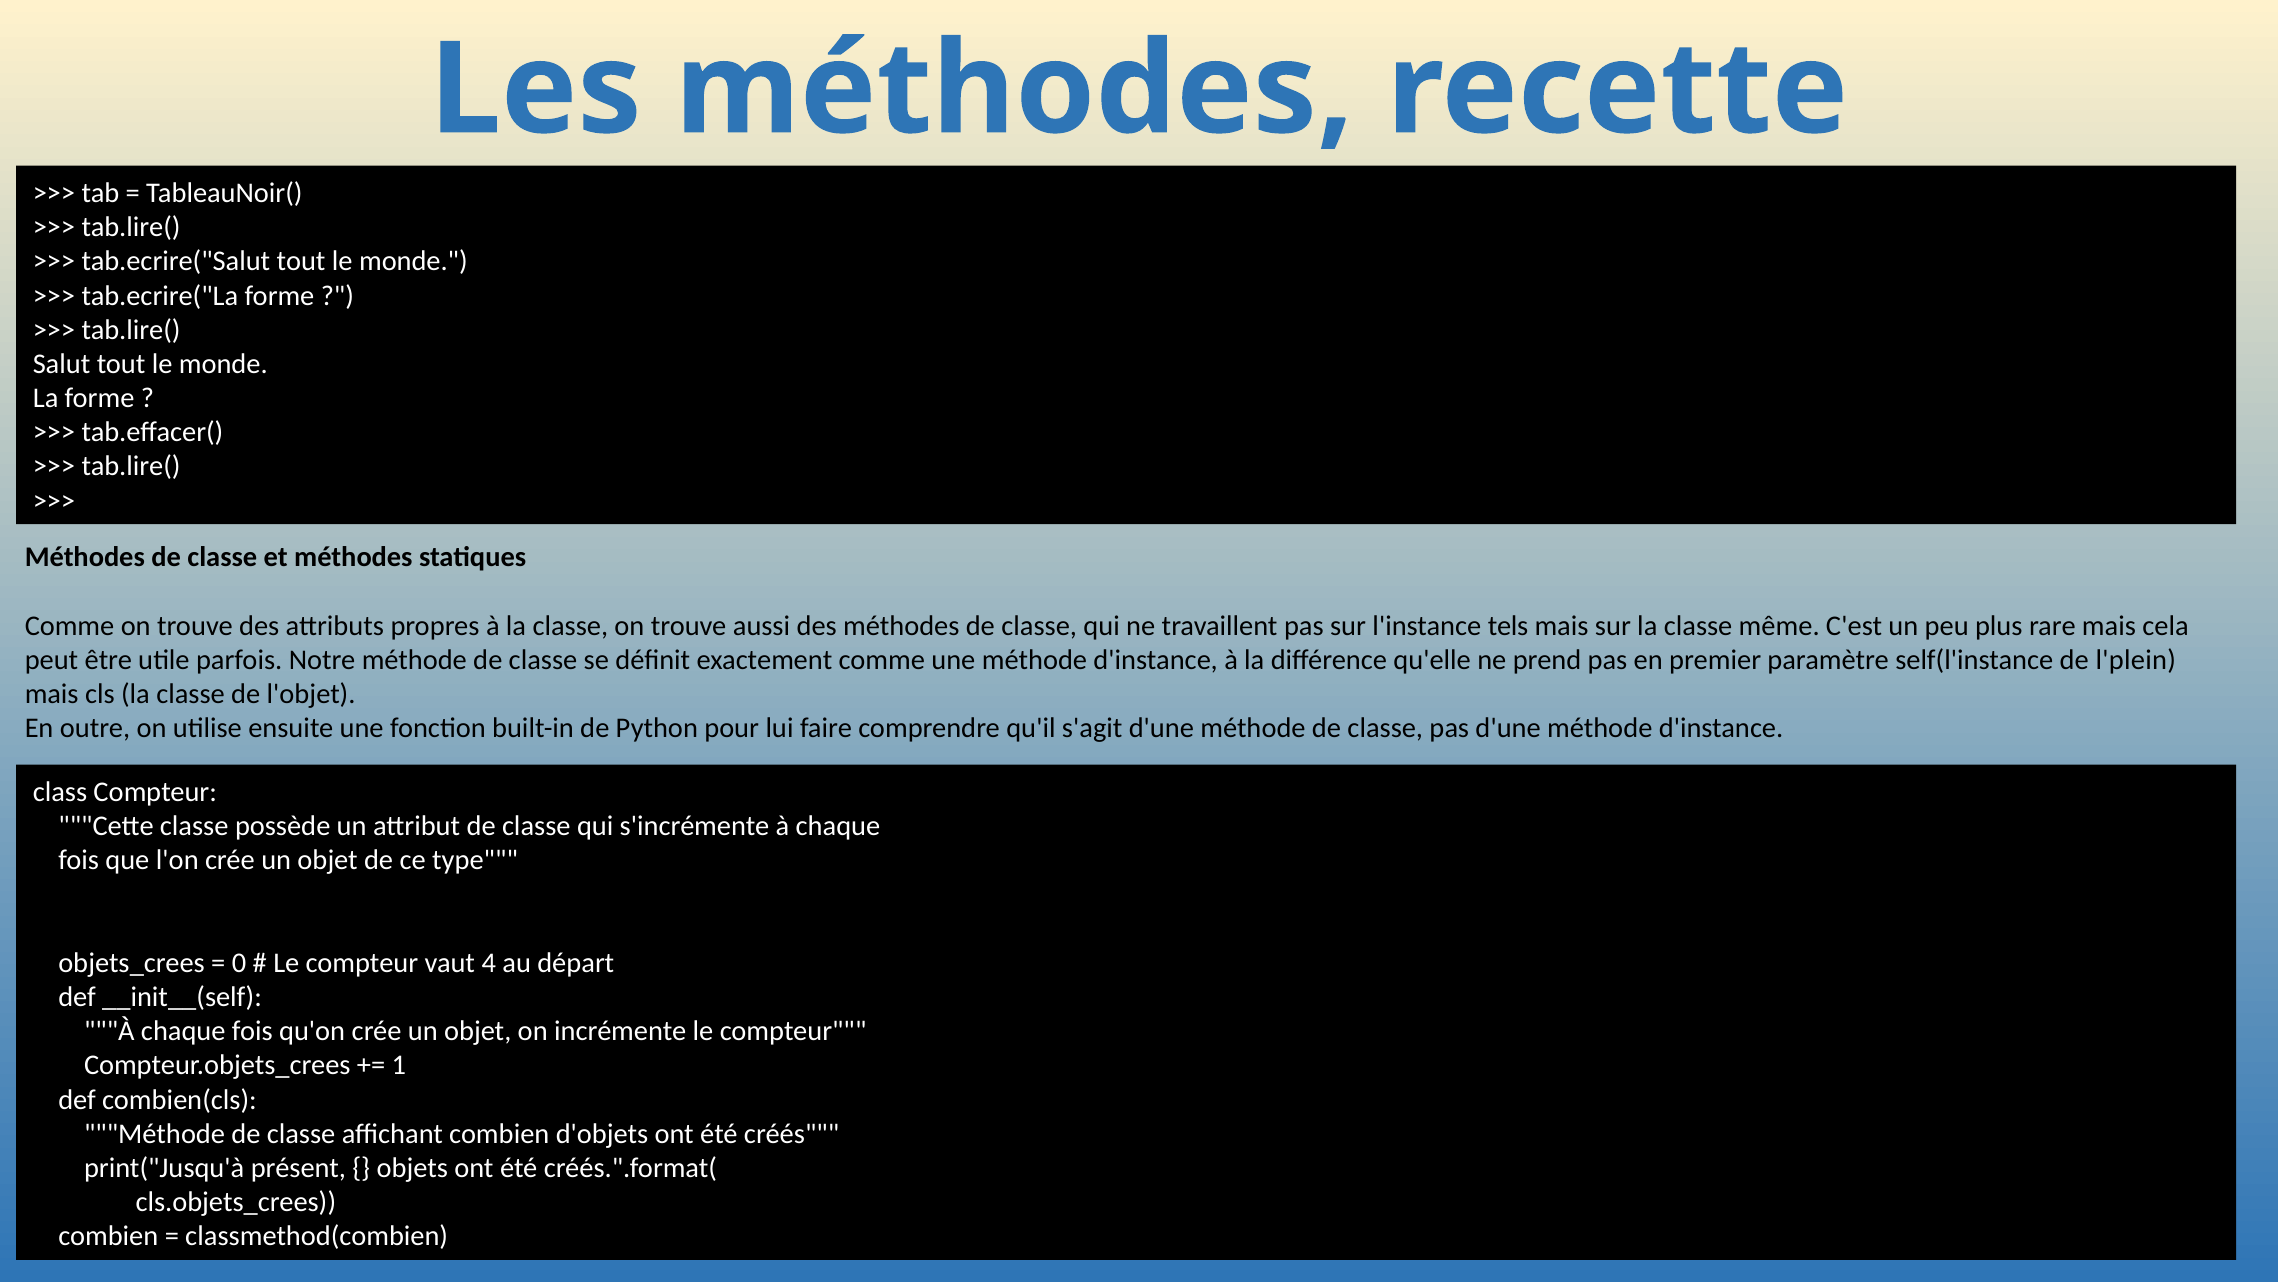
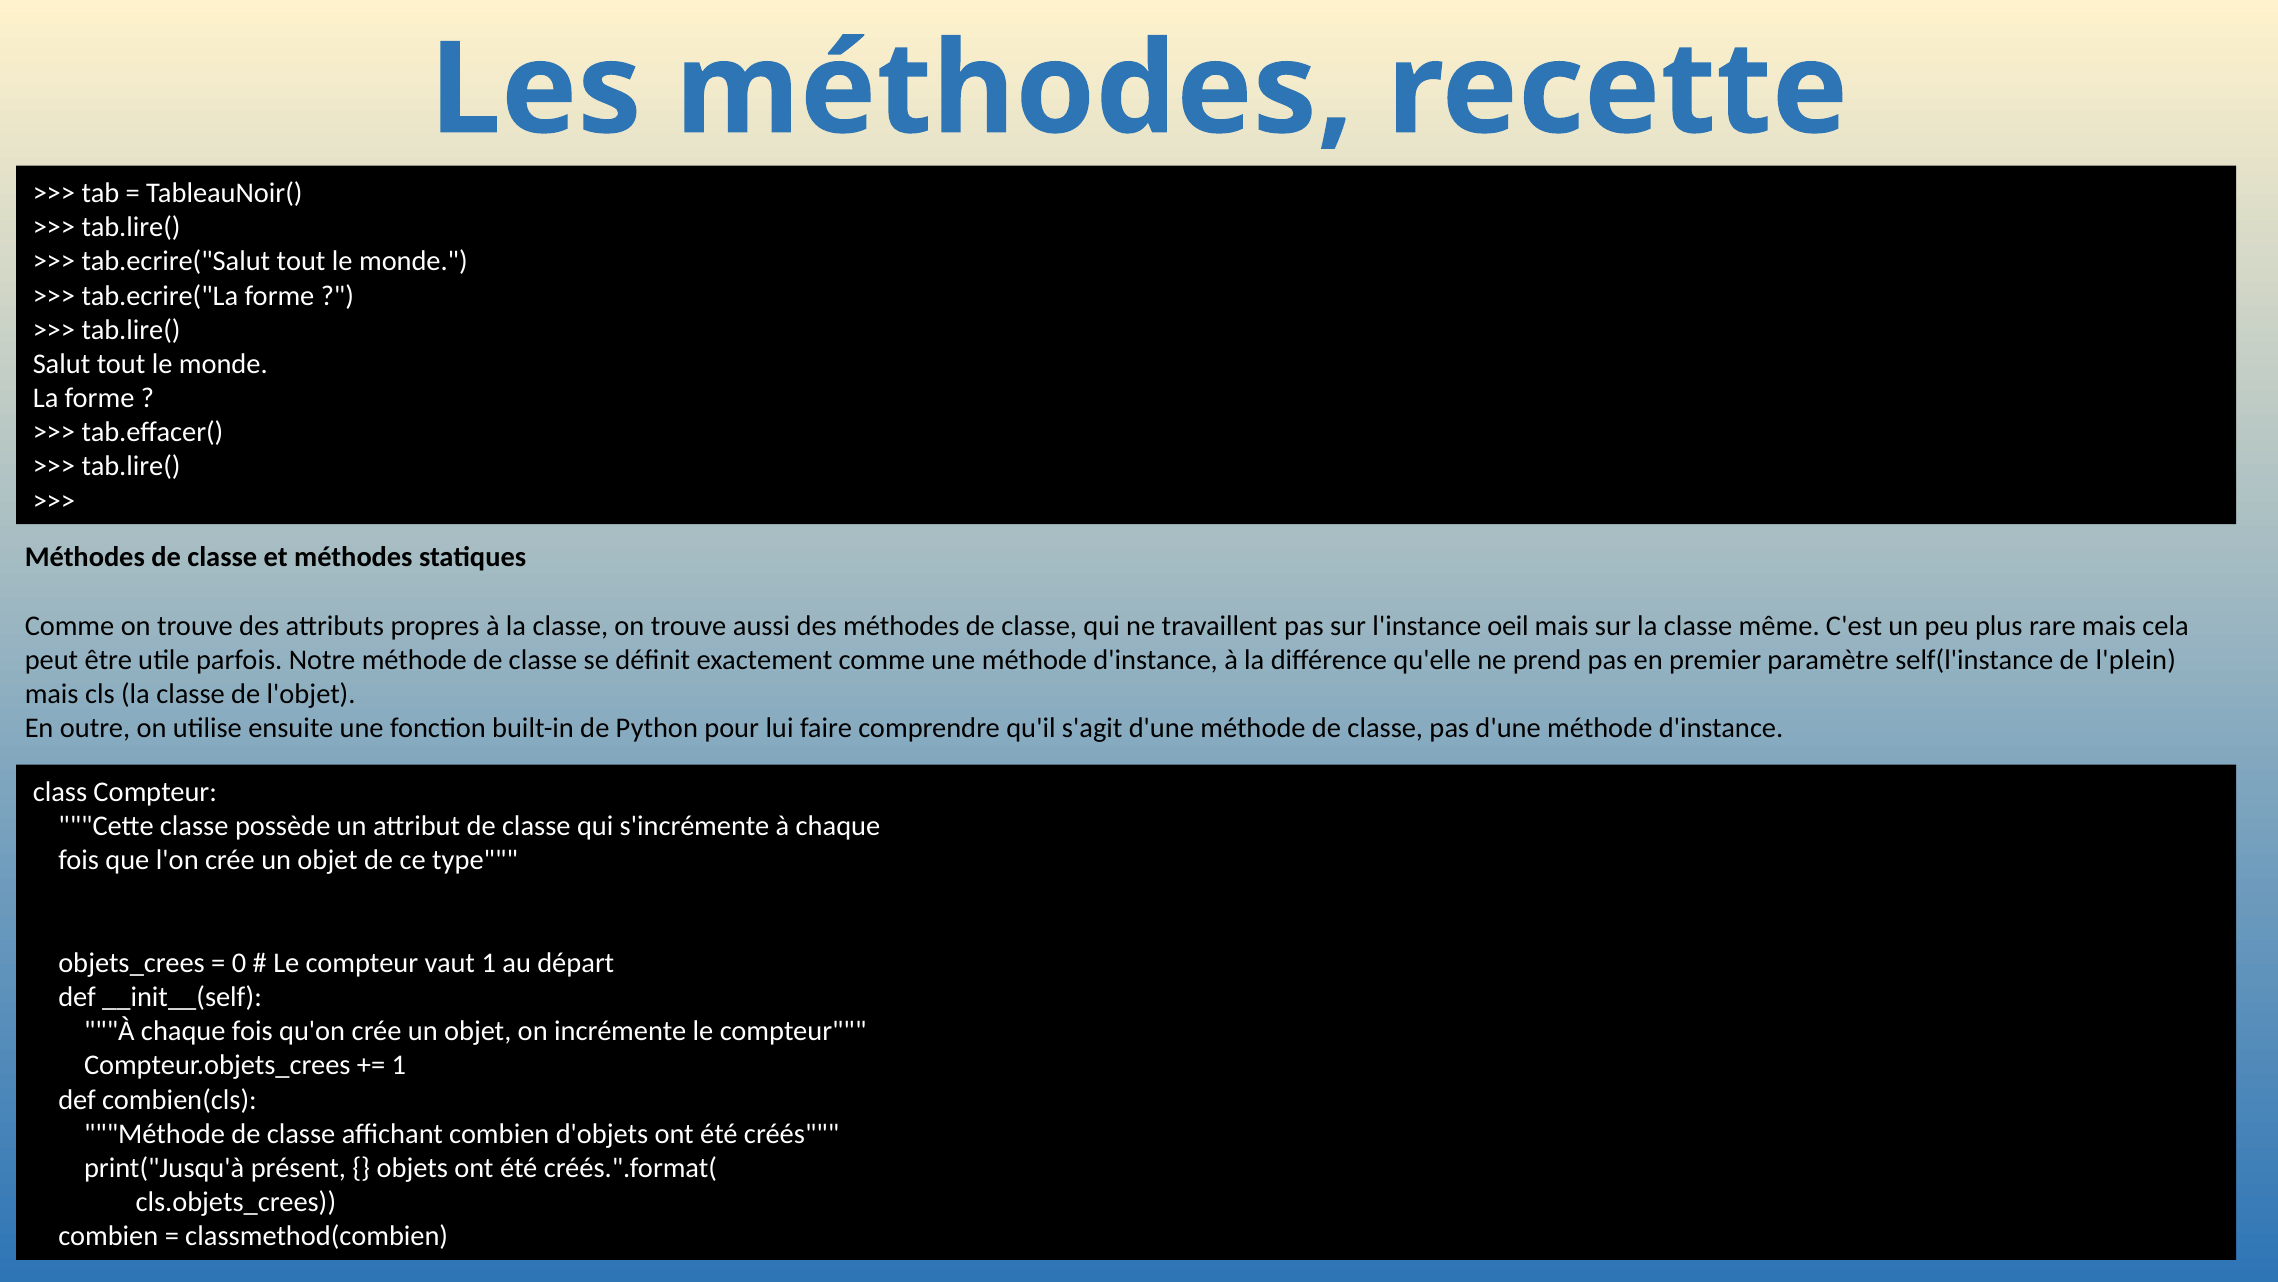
tels: tels -> oeil (1508, 625)
vaut 4: 4 -> 1 (489, 962)
